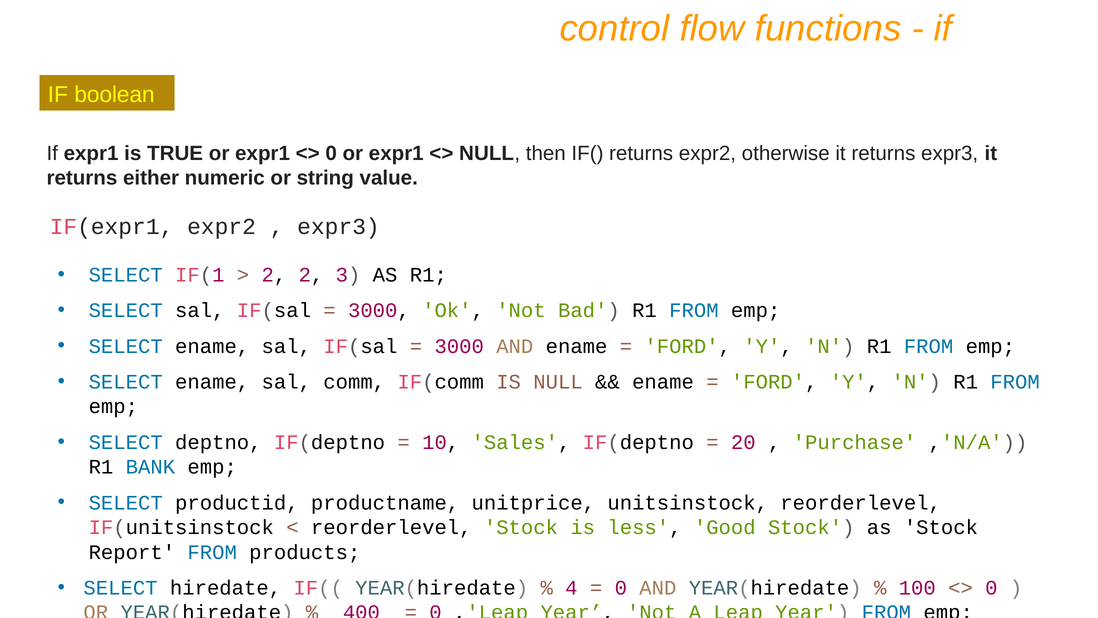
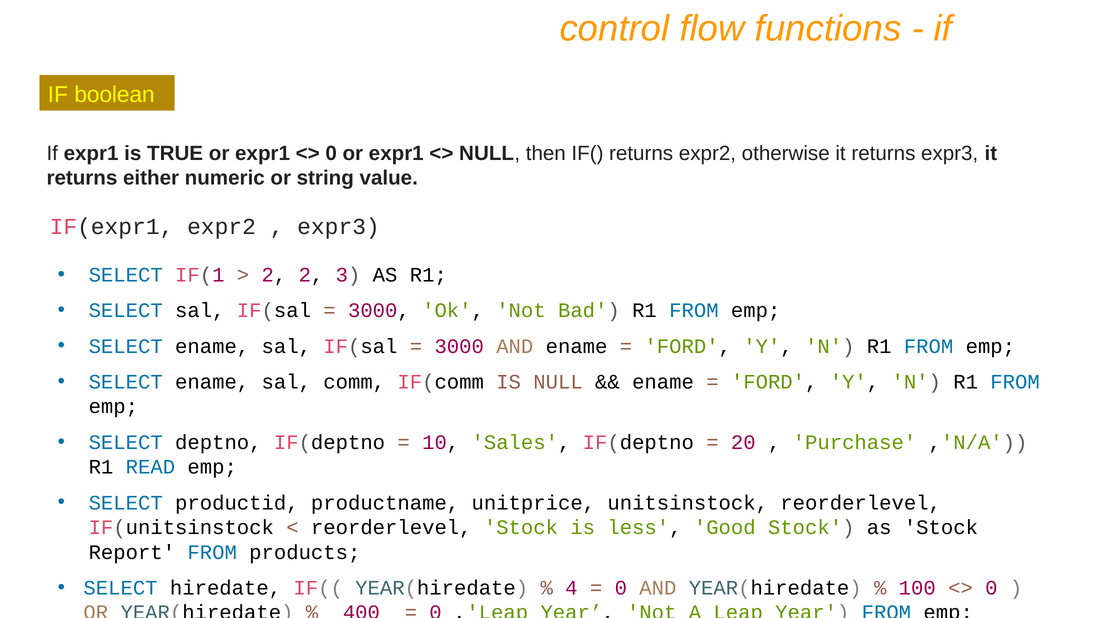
BANK: BANK -> READ (150, 467)
